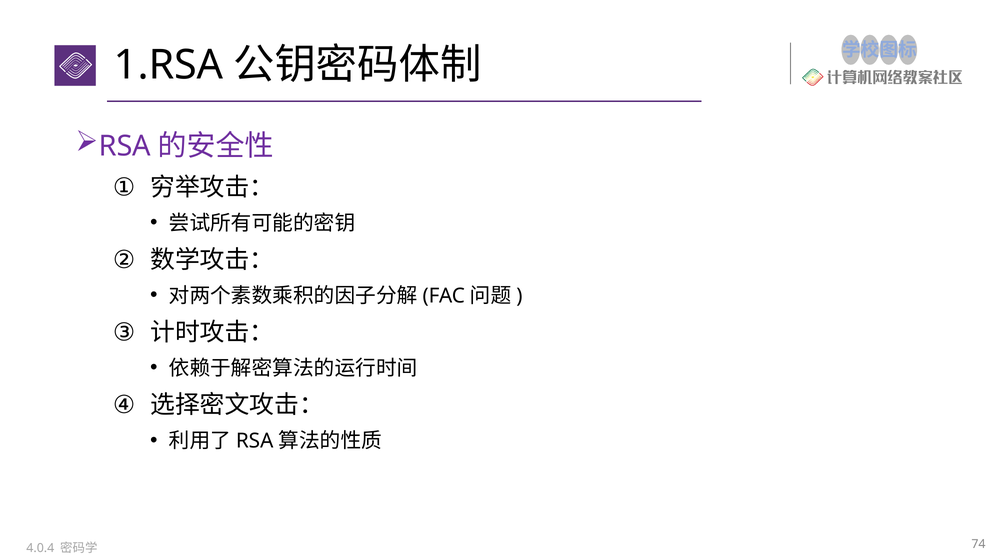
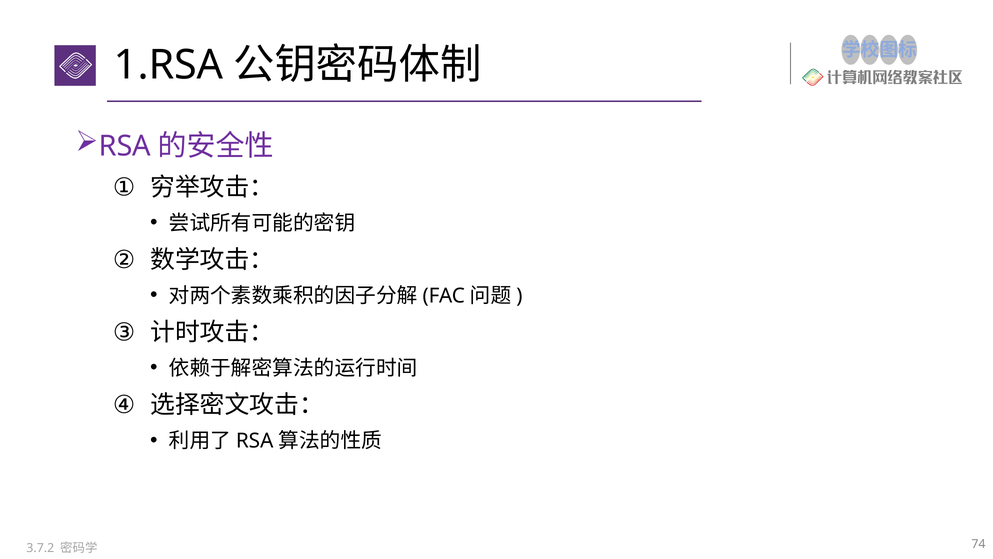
4.0.4: 4.0.4 -> 3.7.2 (40, 548)
